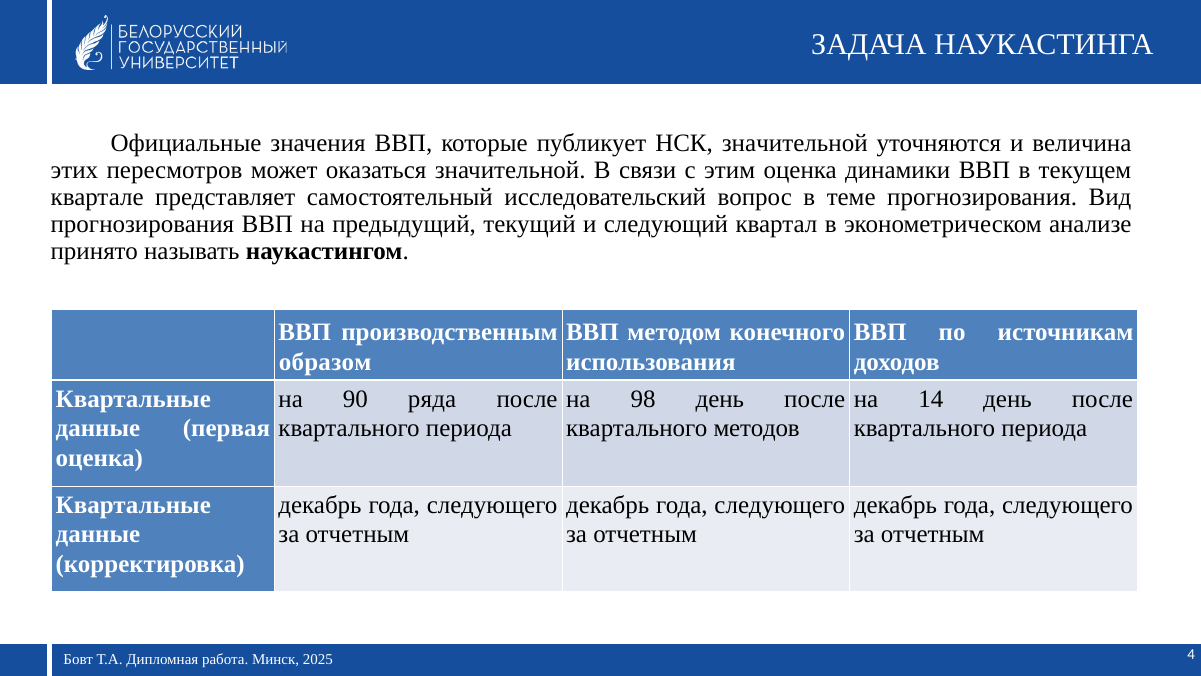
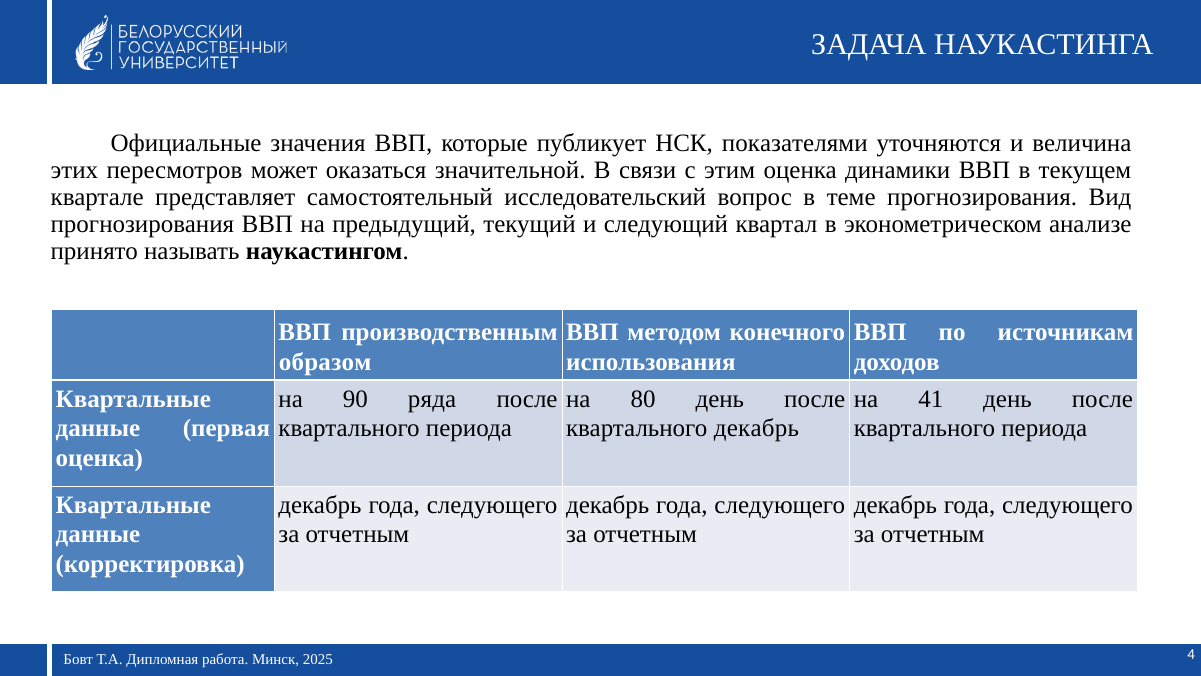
НСК значительной: значительной -> показателями (795, 143)
98: 98 -> 80 (643, 399)
14: 14 -> 41 (931, 399)
квартального методов: методов -> декабрь (756, 428)
